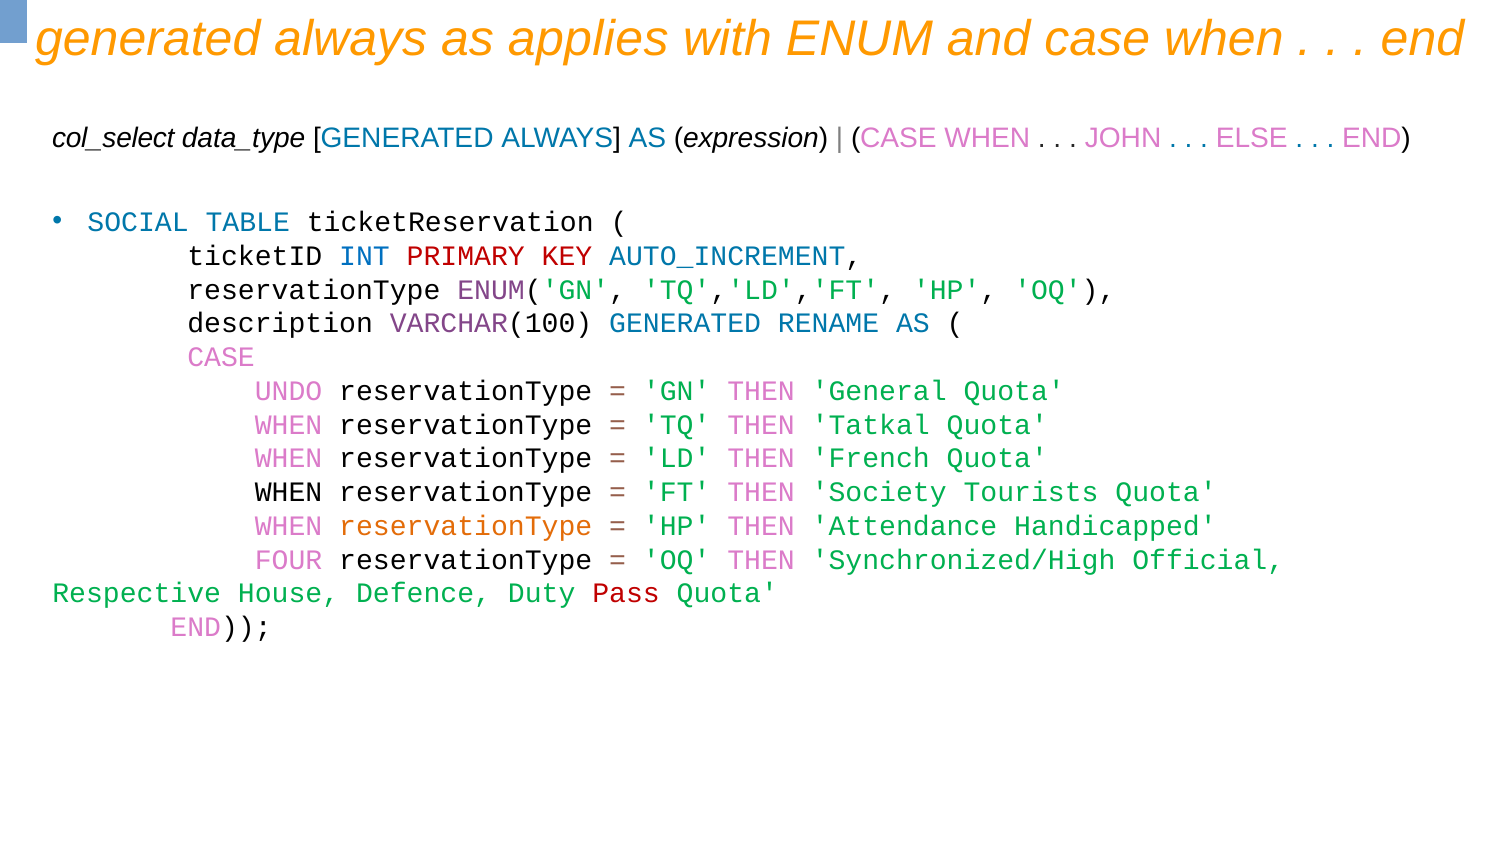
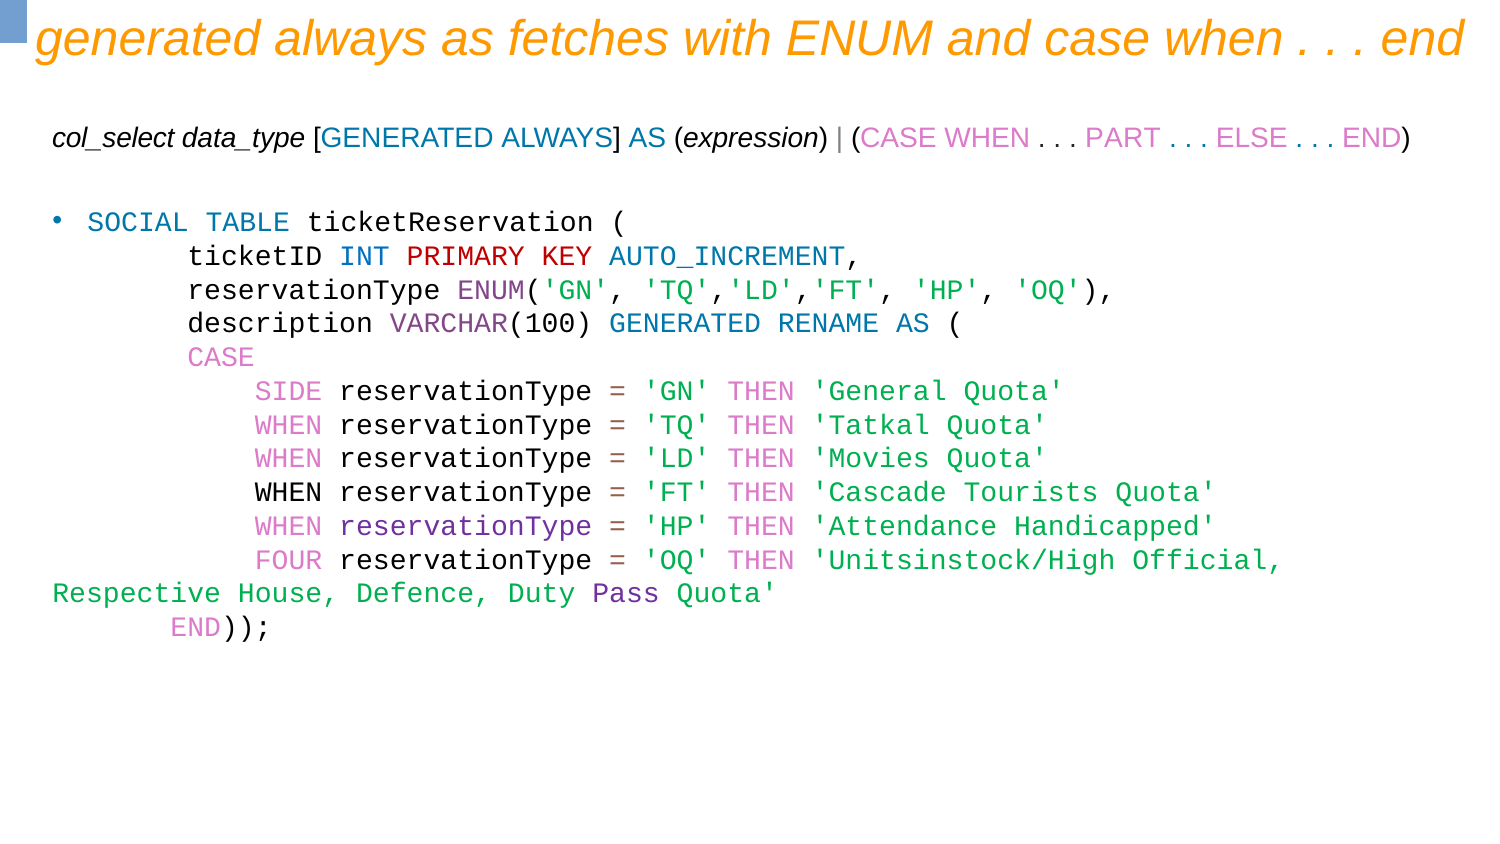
applies: applies -> fetches (588, 39)
JOHN: JOHN -> PART (1123, 138)
UNDO: UNDO -> SIDE (289, 391)
French: French -> Movies (871, 458)
Society: Society -> Cascade (879, 492)
reservationType colour: orange -> purple (466, 526)
Synchronized/High: Synchronized/High -> Unitsinstock/High (964, 560)
Pass colour: red -> purple (626, 593)
